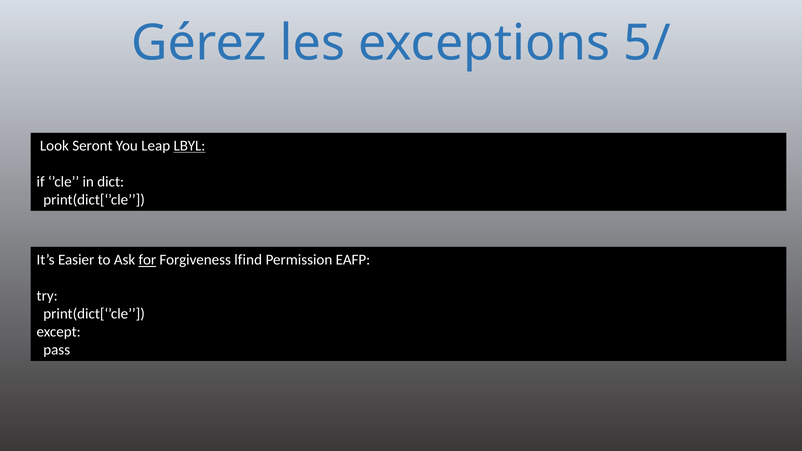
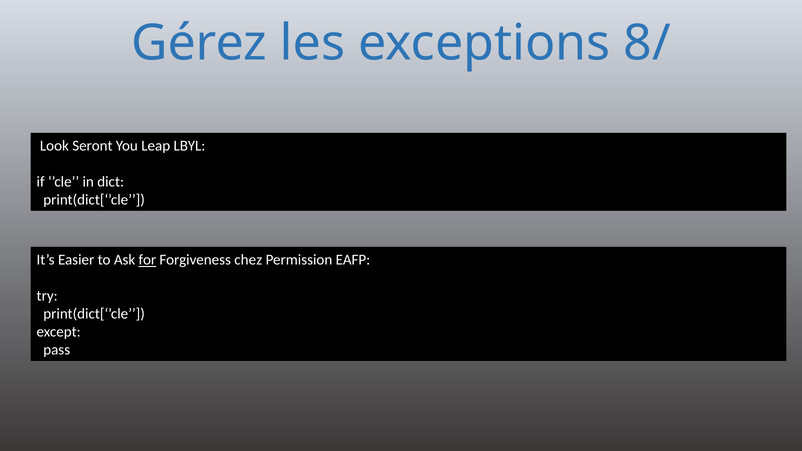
5/: 5/ -> 8/ (647, 43)
LBYL underline: present -> none (189, 146)
lfind: lfind -> chez (248, 260)
